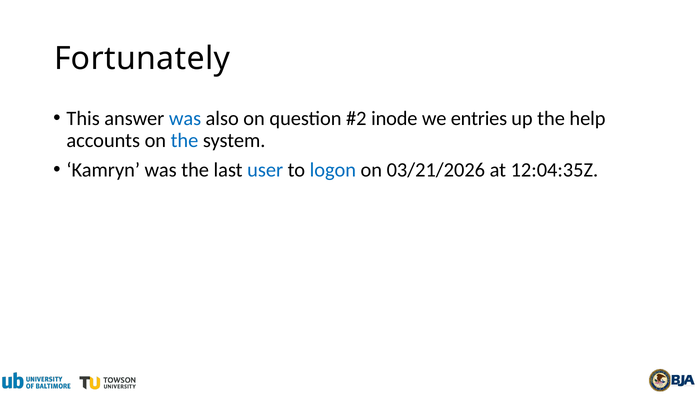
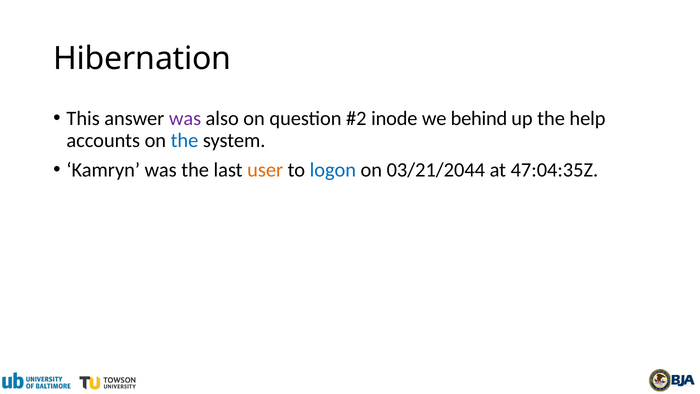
Fortunately: Fortunately -> Hibernation (142, 59)
was colour: blue -> purple (185, 118)
entries: entries -> behind (479, 118)
user colour: blue -> orange (265, 170)
03/21/2026: 03/21/2026 -> 03/21/2044 (436, 170)
12:04:35Z: 12:04:35Z -> 47:04:35Z (554, 170)
